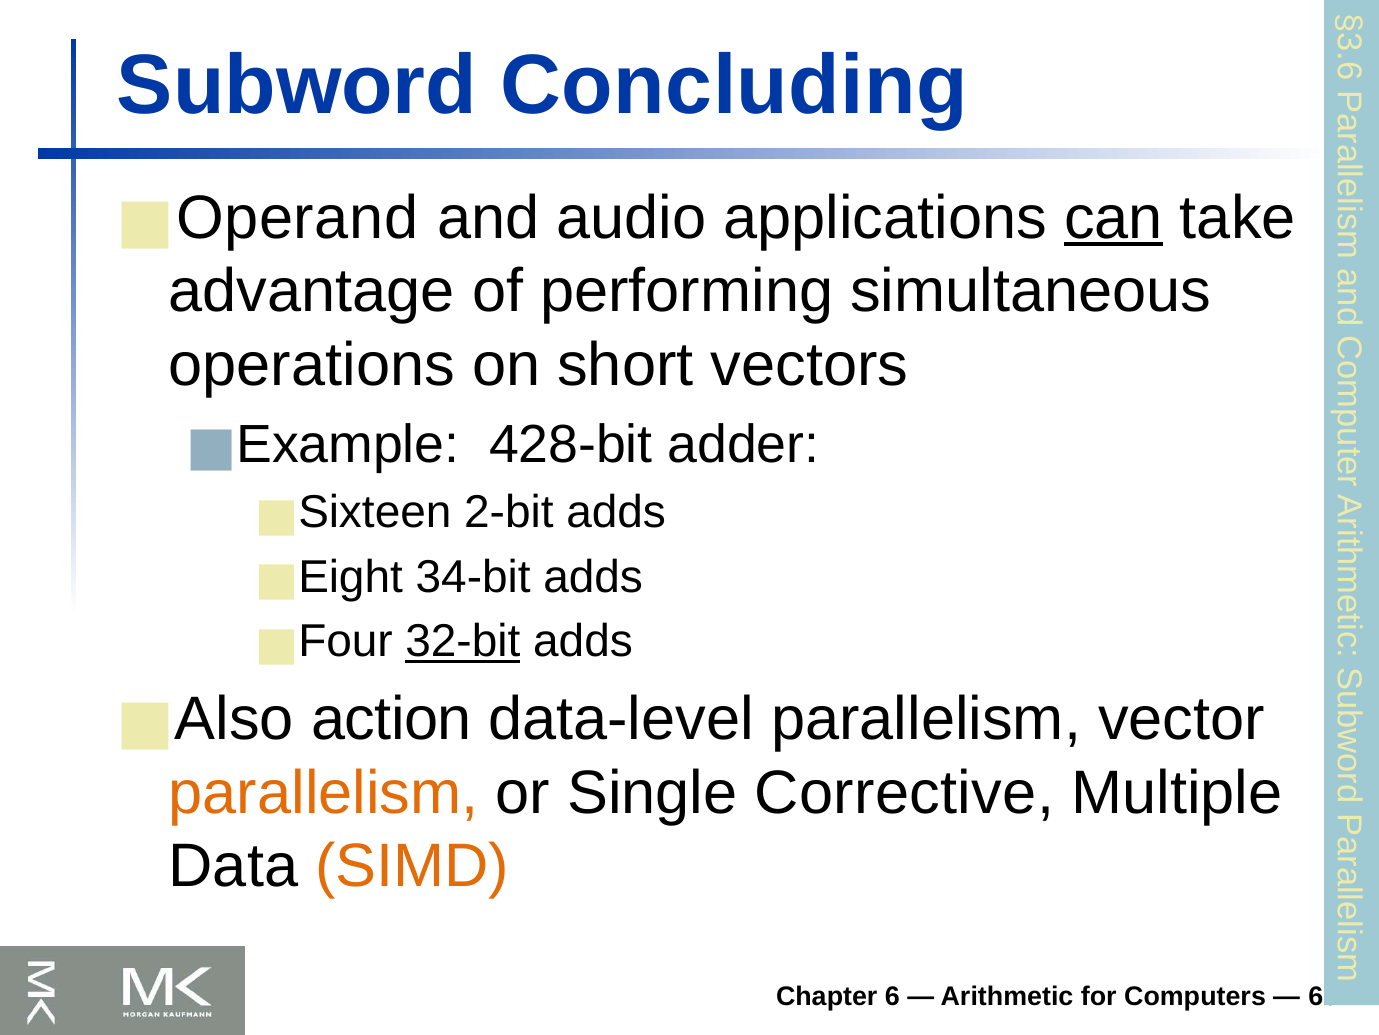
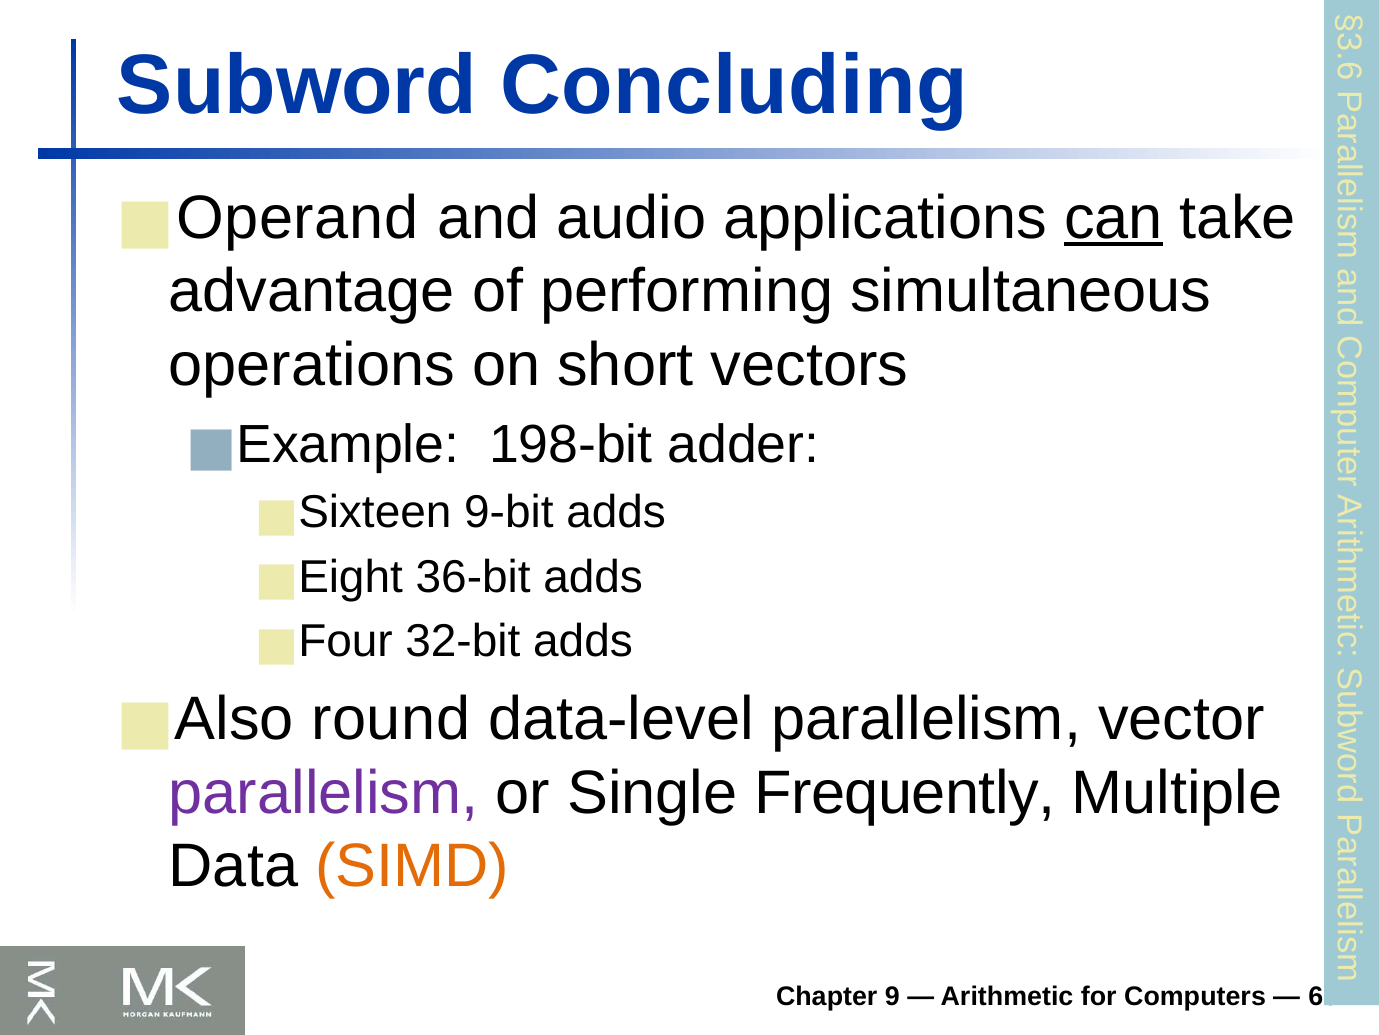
428-bit: 428-bit -> 198-bit (571, 444)
2-bit: 2-bit -> 9-bit (509, 512)
34-bit: 34-bit -> 36-bit (473, 577)
32-bit underline: present -> none (463, 641)
action: action -> round (391, 719)
parallelism colour: orange -> purple (324, 792)
Corrective: Corrective -> Frequently (905, 792)
Chapter 6: 6 -> 9 (892, 995)
